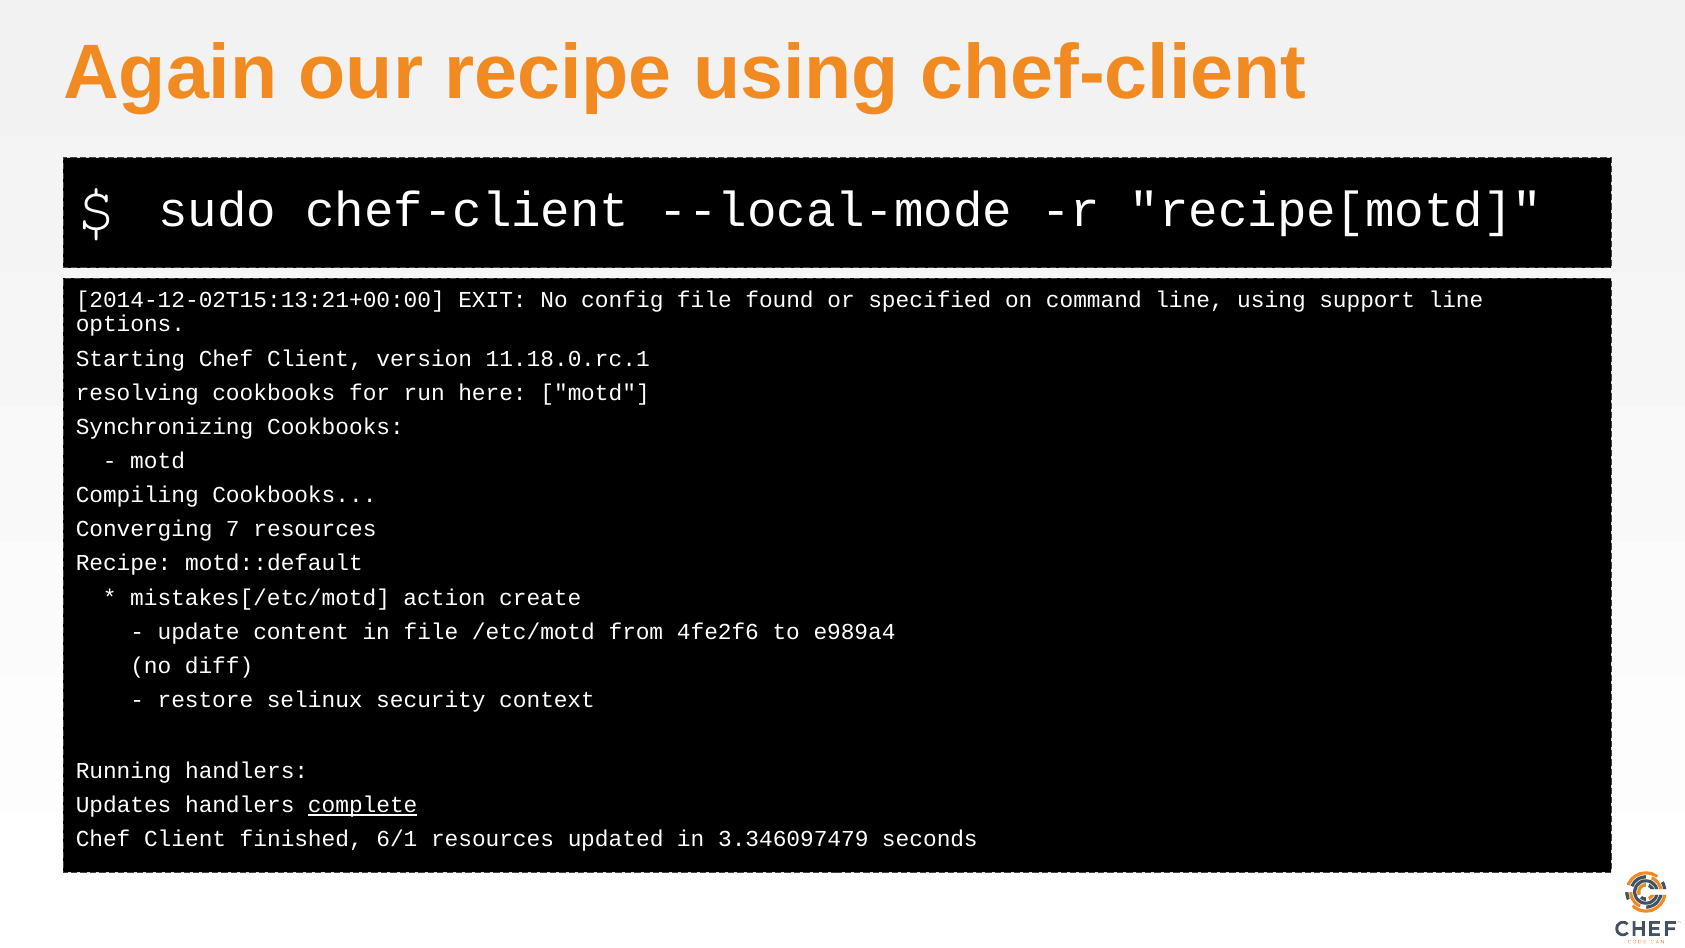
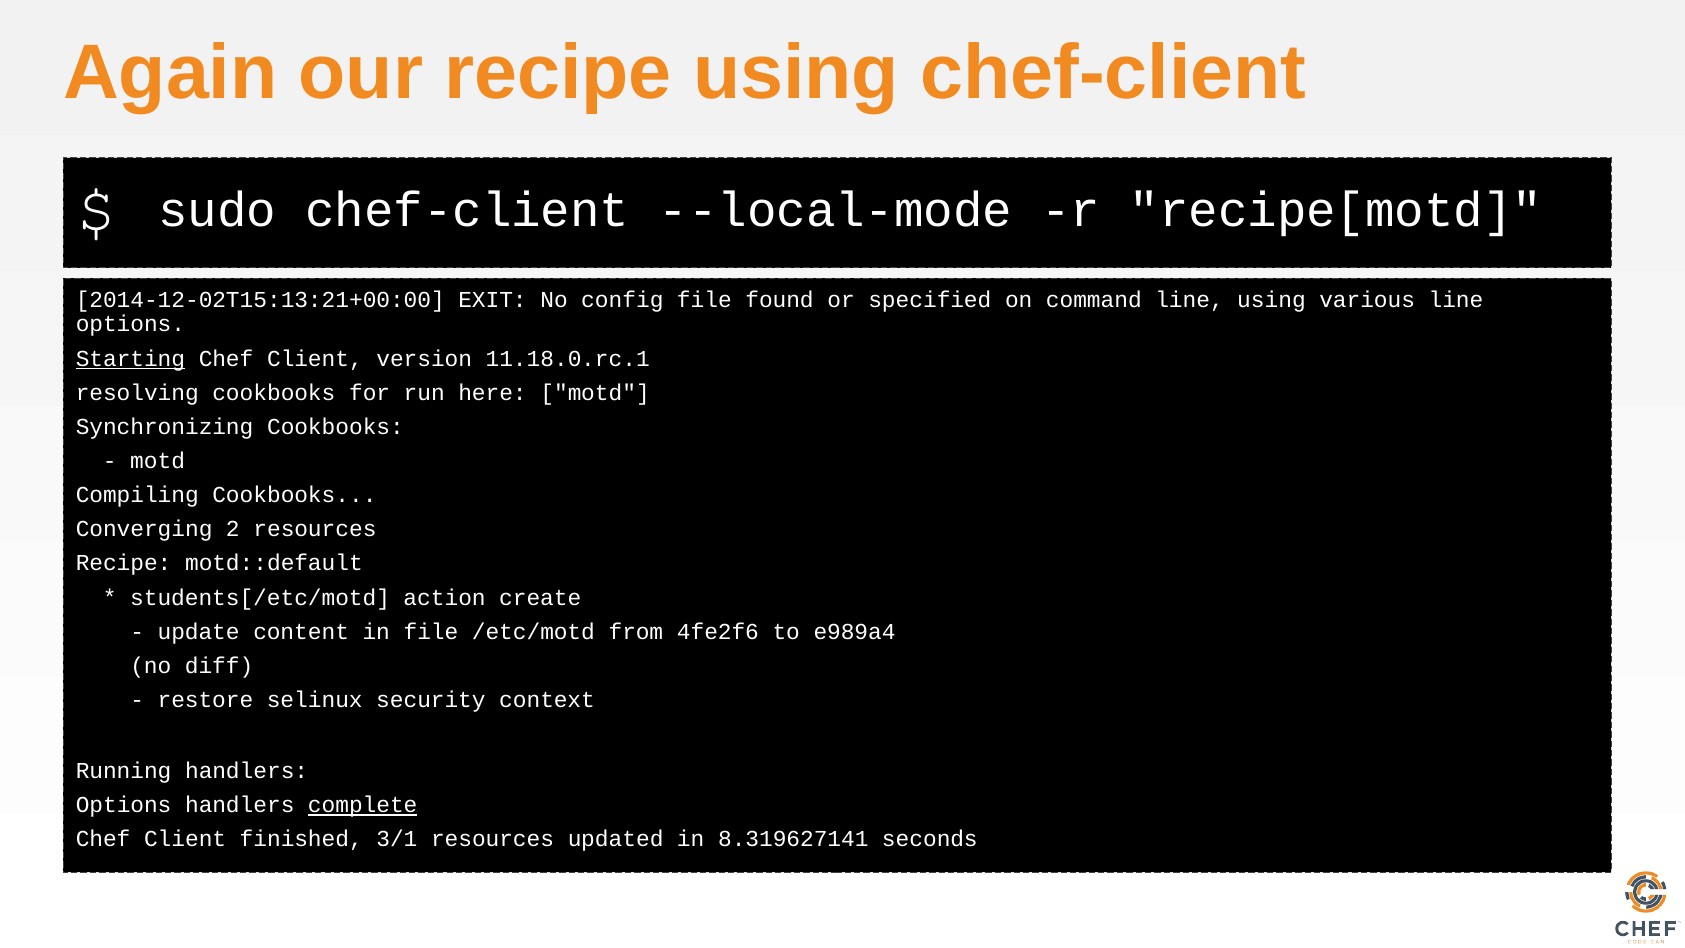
support: support -> various (1367, 300)
Starting underline: none -> present (130, 358)
7: 7 -> 2 (233, 529)
mistakes[/etc/motd: mistakes[/etc/motd -> students[/etc/motd (260, 597)
Updates: Updates -> Options (124, 805)
6/1: 6/1 -> 3/1 (397, 839)
3.346097479: 3.346097479 -> 8.319627141 (793, 839)
